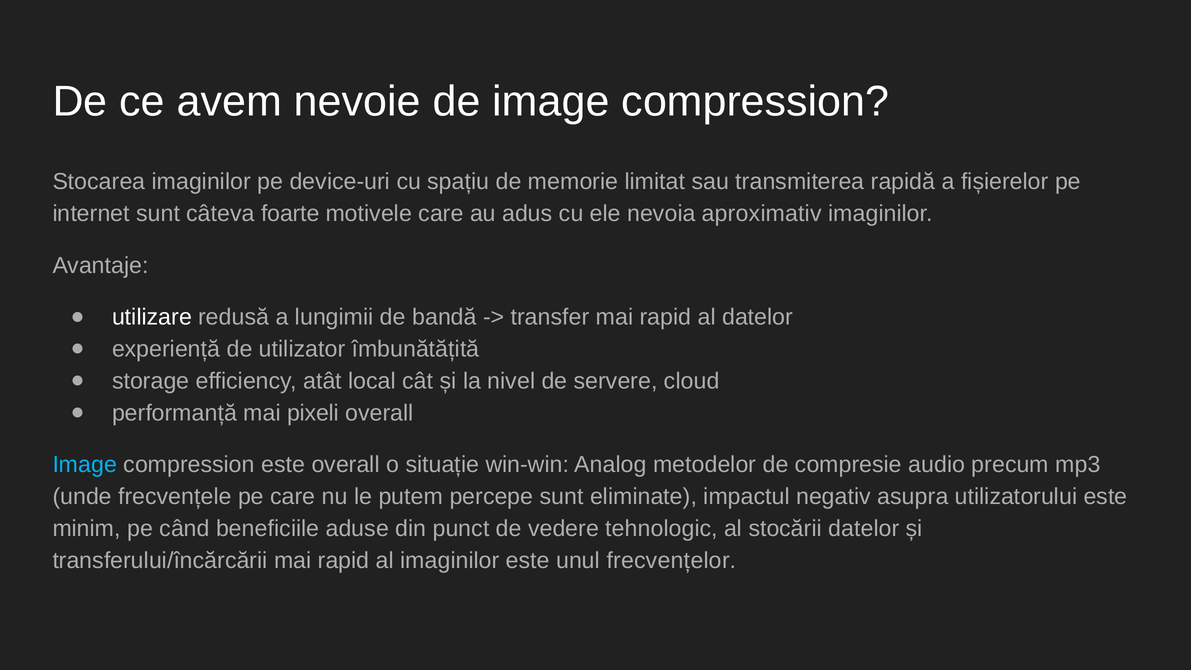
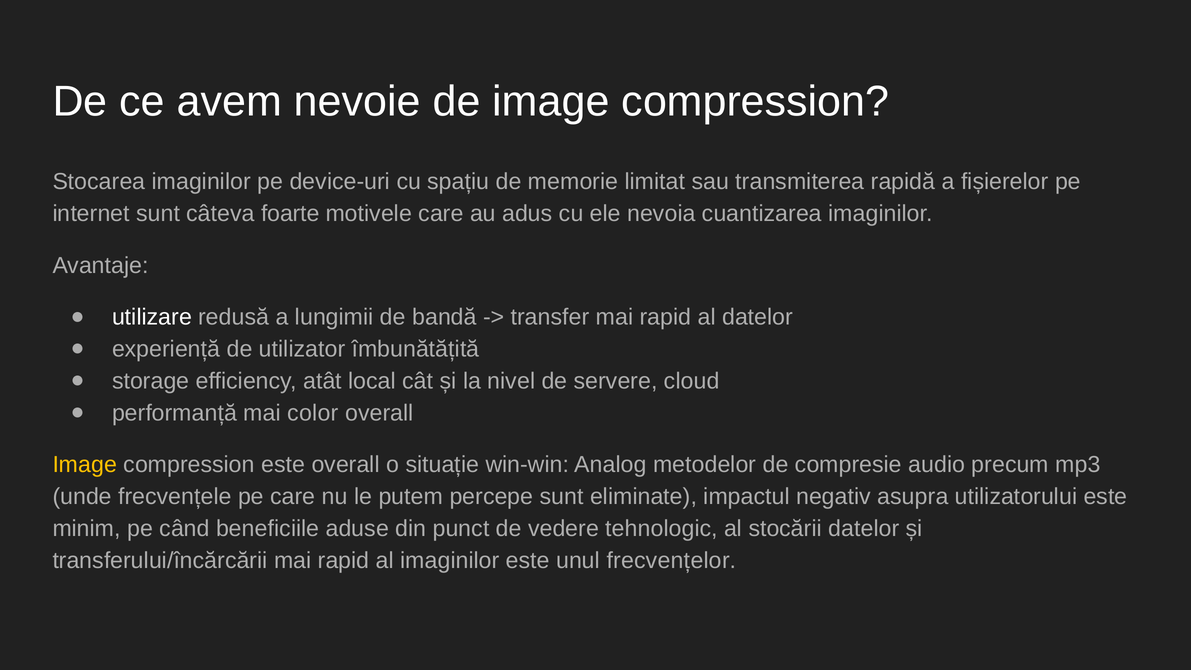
aproximativ: aproximativ -> cuantizarea (762, 214)
pixeli: pixeli -> color (313, 413)
Image colour: light blue -> yellow (85, 465)
